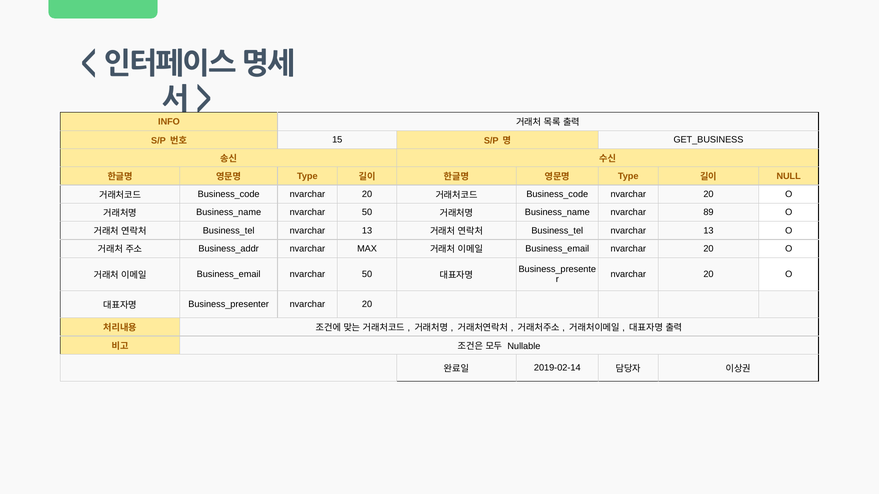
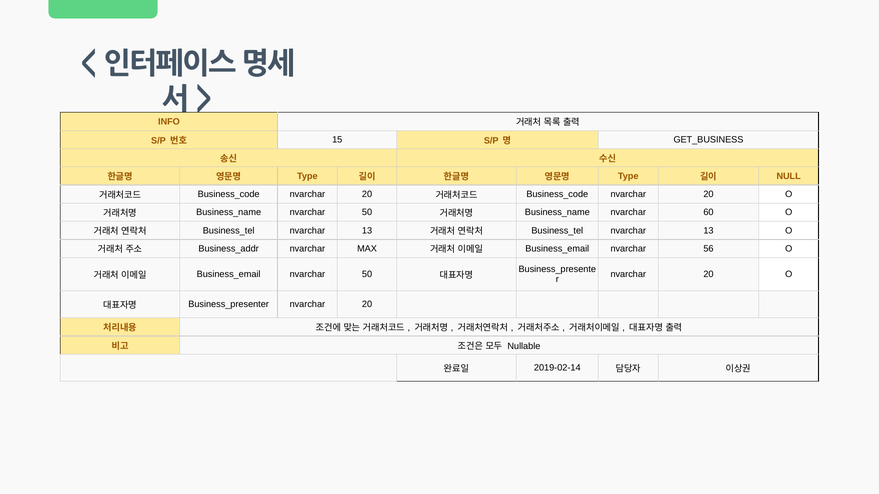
89: 89 -> 60 (708, 213)
20: 20 -> 56 (708, 249)
